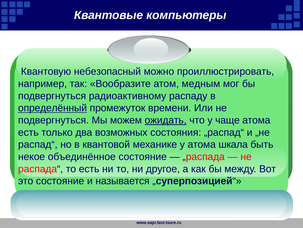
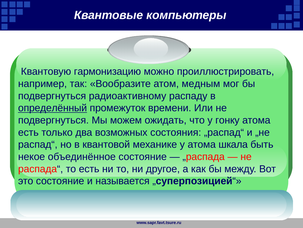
небезопасный: небезопасный -> гармонизацию (107, 71)
ожидать underline: present -> none (166, 120)
чаще: чаще -> гонку (227, 120)
